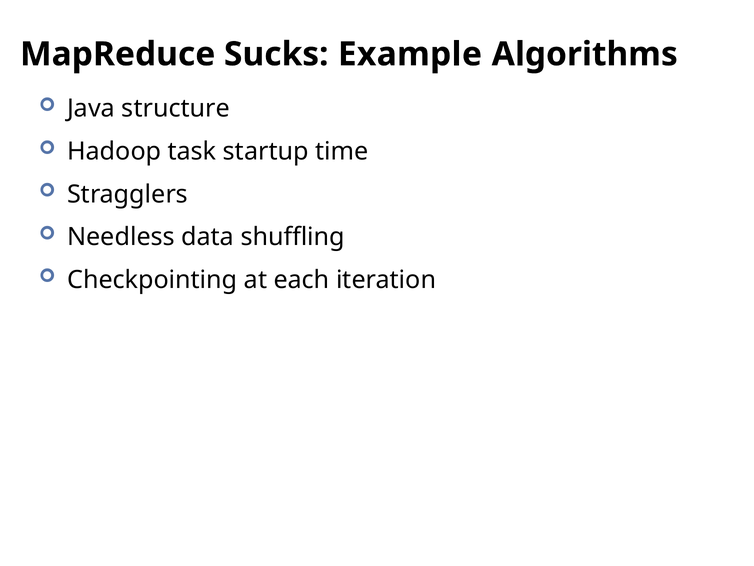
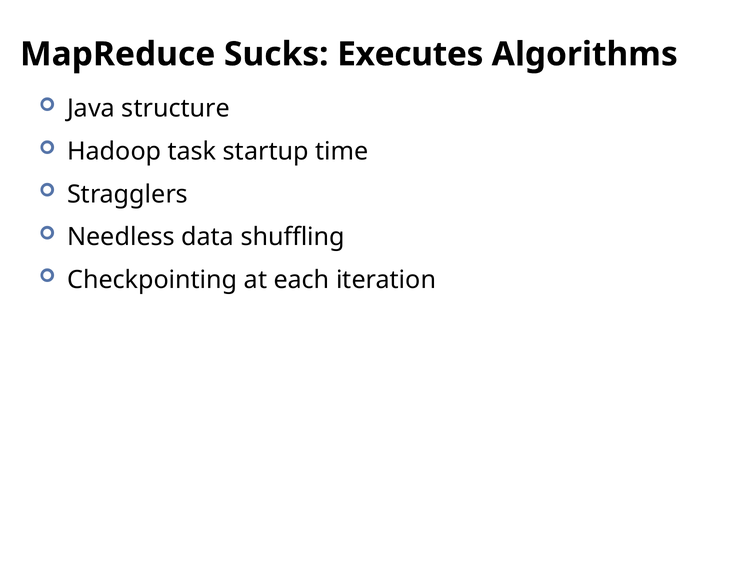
Example: Example -> Executes (410, 54)
